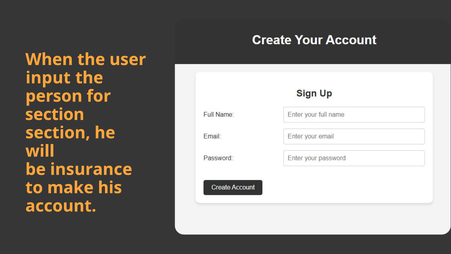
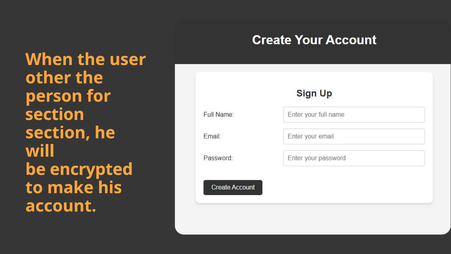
input: input -> other (48, 78)
insurance: insurance -> encrypted (91, 169)
